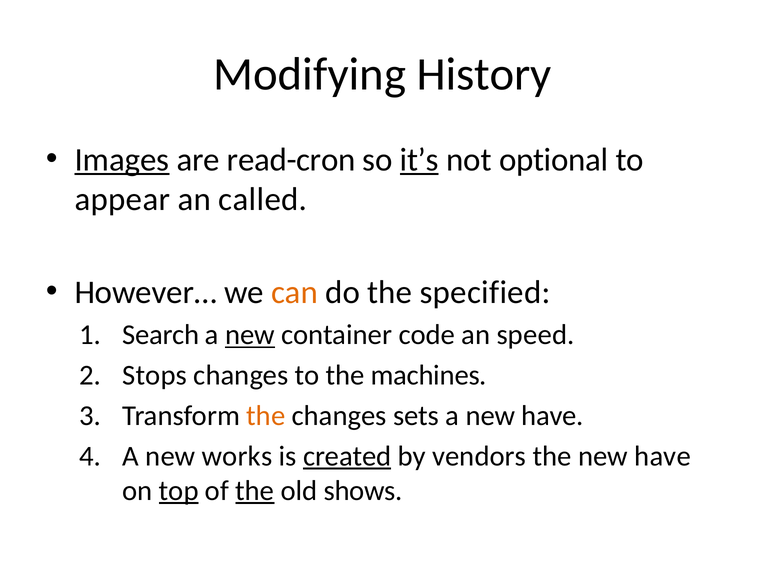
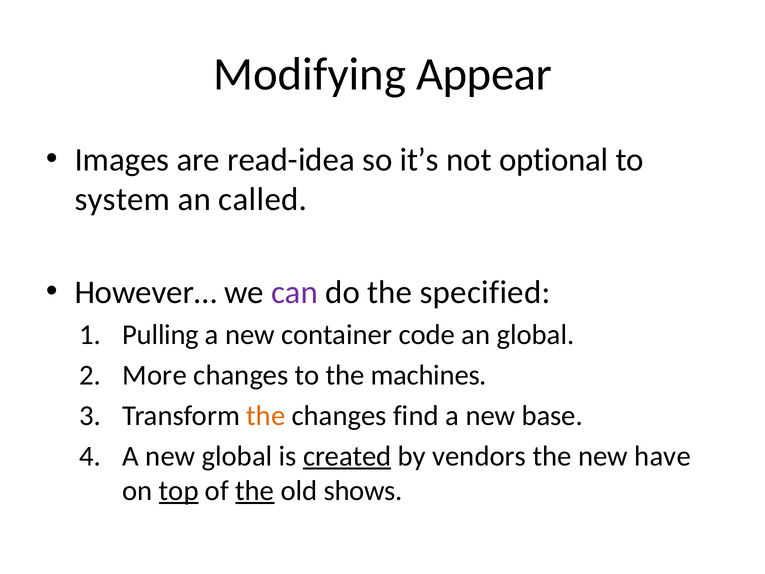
History: History -> Appear (484, 74)
Images underline: present -> none (122, 160)
read-cron: read-cron -> read-idea (291, 160)
it’s underline: present -> none (419, 160)
appear: appear -> system (122, 199)
can colour: orange -> purple (295, 292)
Search: Search -> Pulling (161, 335)
new underline: present -> none (250, 335)
an speed: speed -> global (536, 335)
Stops: Stops -> More (155, 375)
sets: sets -> find (416, 416)
a new have: have -> base (552, 416)
new works: works -> global (237, 456)
